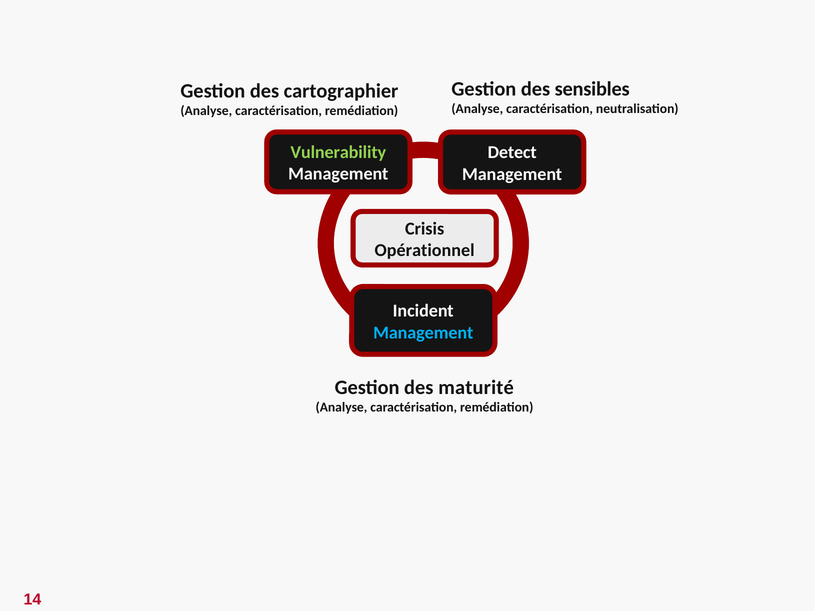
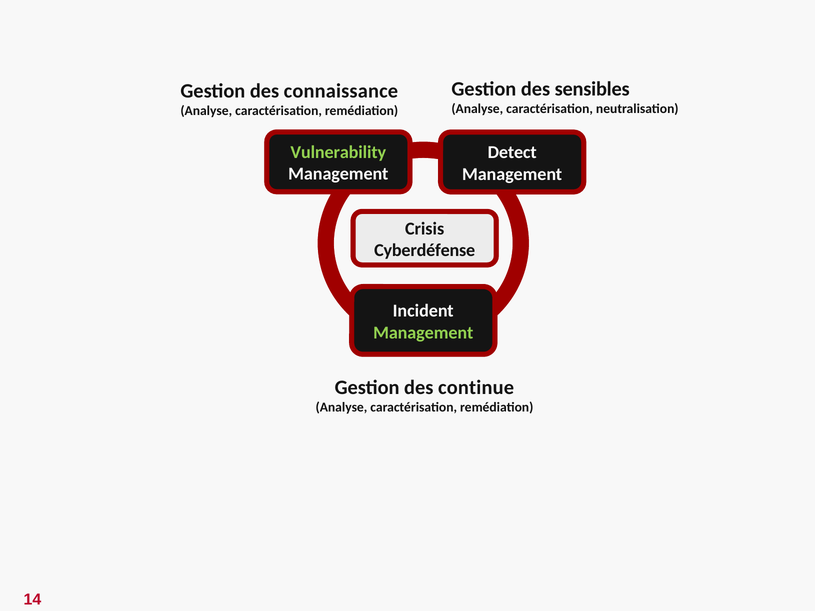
cartographier: cartographier -> connaissance (341, 91)
Opérationnel: Opérationnel -> Cyberdéfense (425, 250)
Management colour: light blue -> light green (423, 333)
maturité: maturité -> continue (476, 388)
